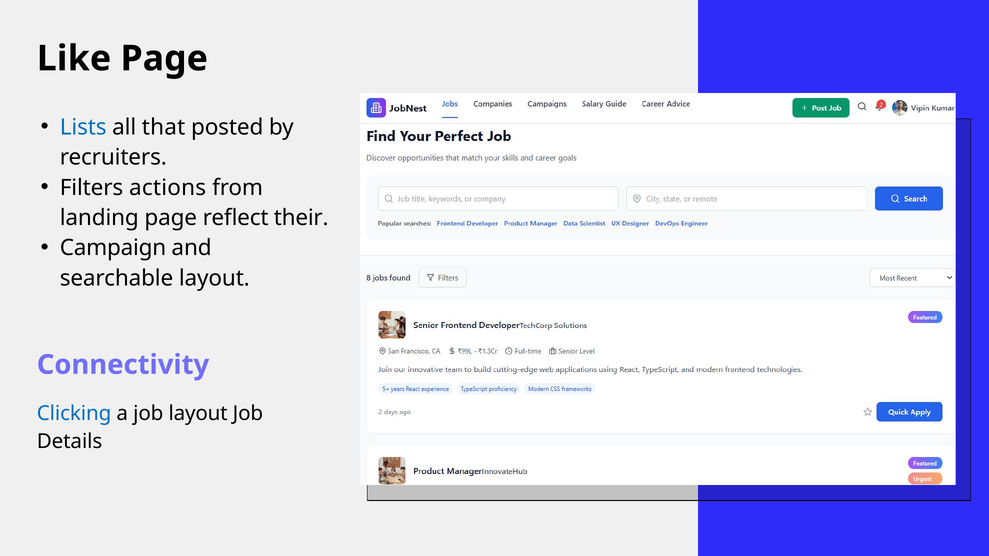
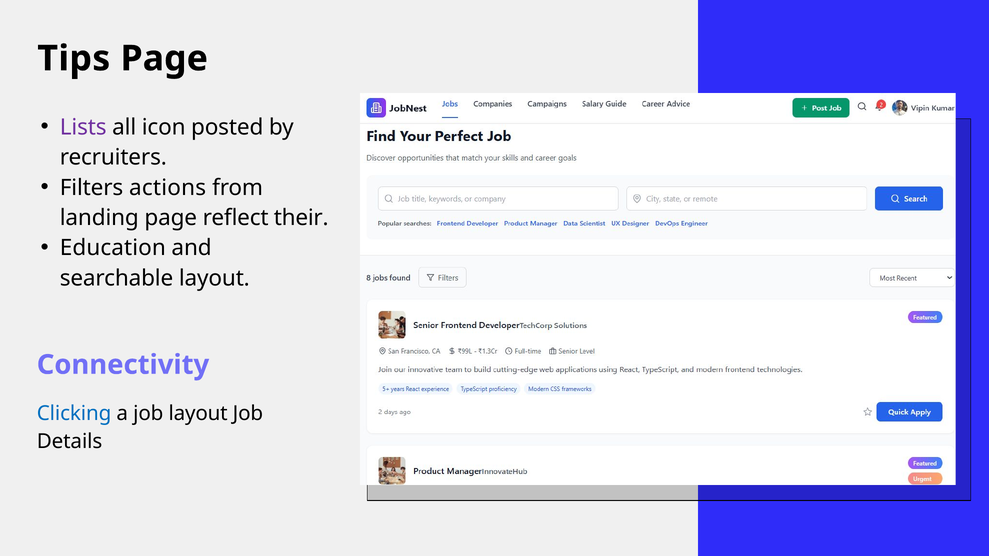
Like: Like -> Tips (74, 59)
Lists colour: blue -> purple (83, 127)
that: that -> icon (164, 127)
Campaign: Campaign -> Education (113, 248)
